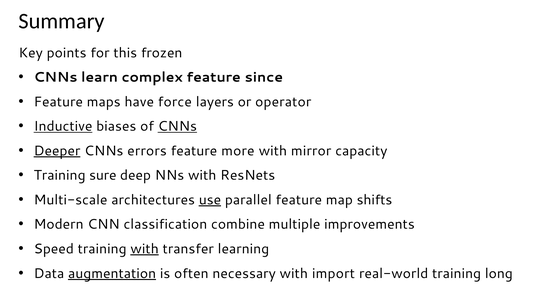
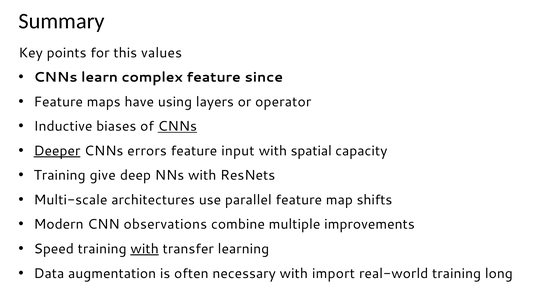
frozen: frozen -> values (162, 53)
force: force -> using (175, 102)
Inductive underline: present -> none (63, 126)
more: more -> input (238, 151)
mirror: mirror -> spatial (311, 151)
sure: sure -> give (103, 175)
use underline: present -> none (210, 200)
classification: classification -> observations (165, 224)
augmentation underline: present -> none (112, 273)
